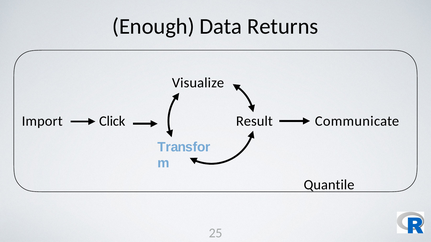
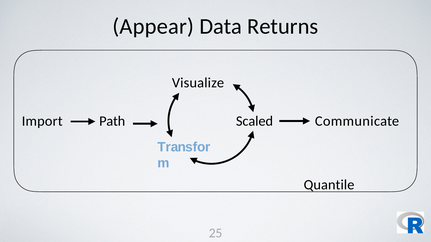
Enough: Enough -> Appear (153, 26)
Click: Click -> Path (112, 121)
Result: Result -> Scaled (254, 121)
